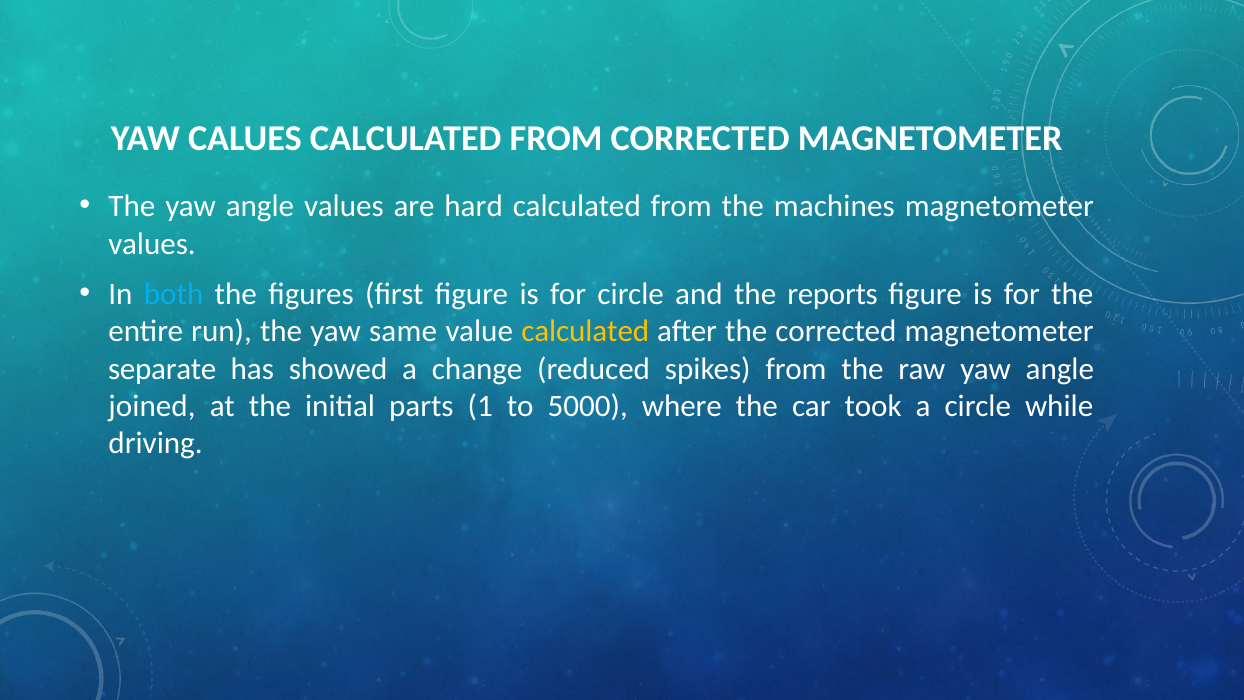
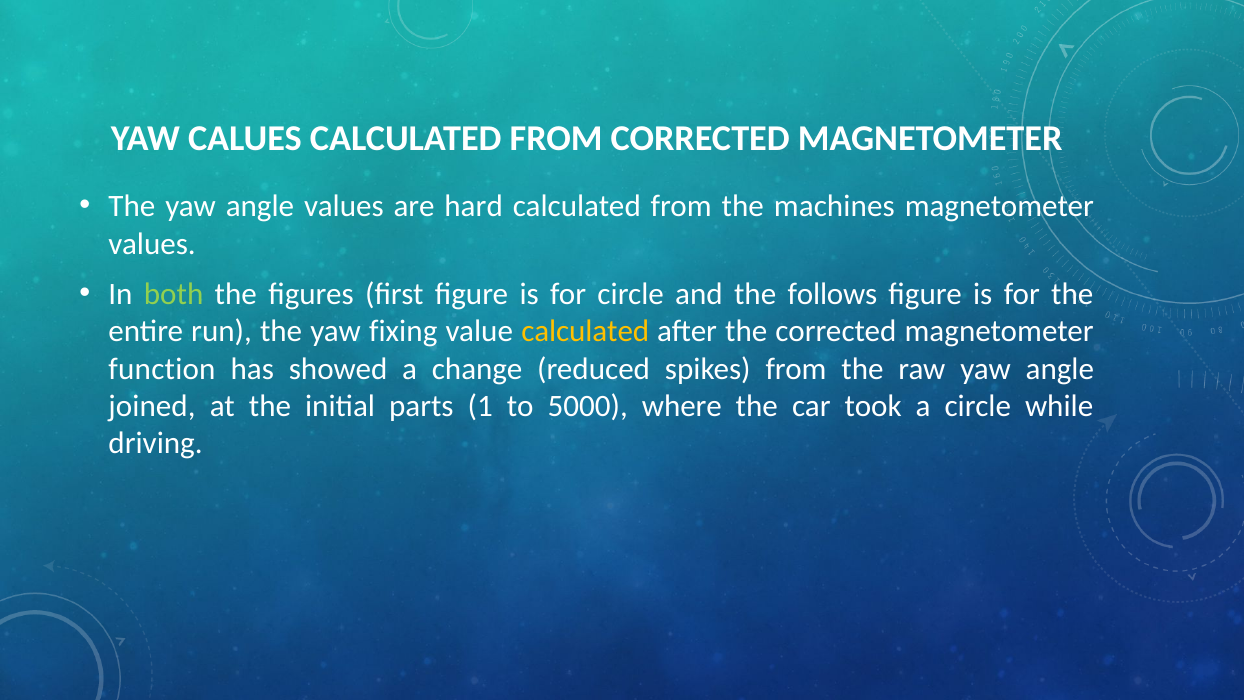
both colour: light blue -> light green (174, 294)
reports: reports -> follows (833, 294)
same: same -> fixing (403, 331)
separate: separate -> function (162, 369)
